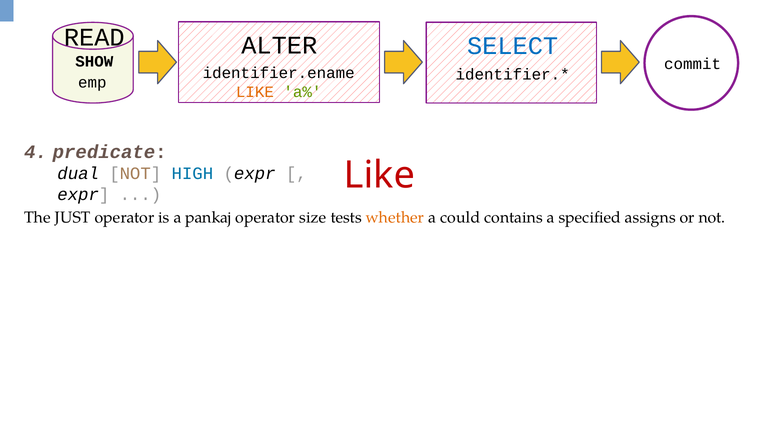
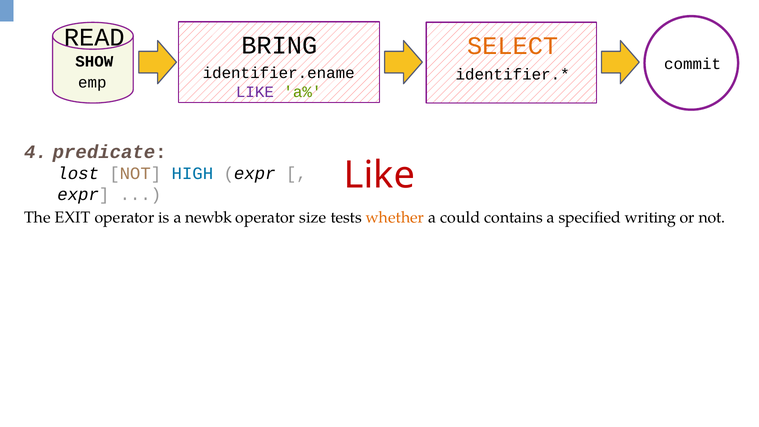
ALTER: ALTER -> BRING (279, 46)
SELECT colour: blue -> orange (513, 46)
LIKE colour: orange -> purple (255, 92)
dual: dual -> lost (78, 174)
JUST: JUST -> EXIT (73, 217)
pankaj: pankaj -> newbk (208, 217)
assigns: assigns -> writing (650, 217)
